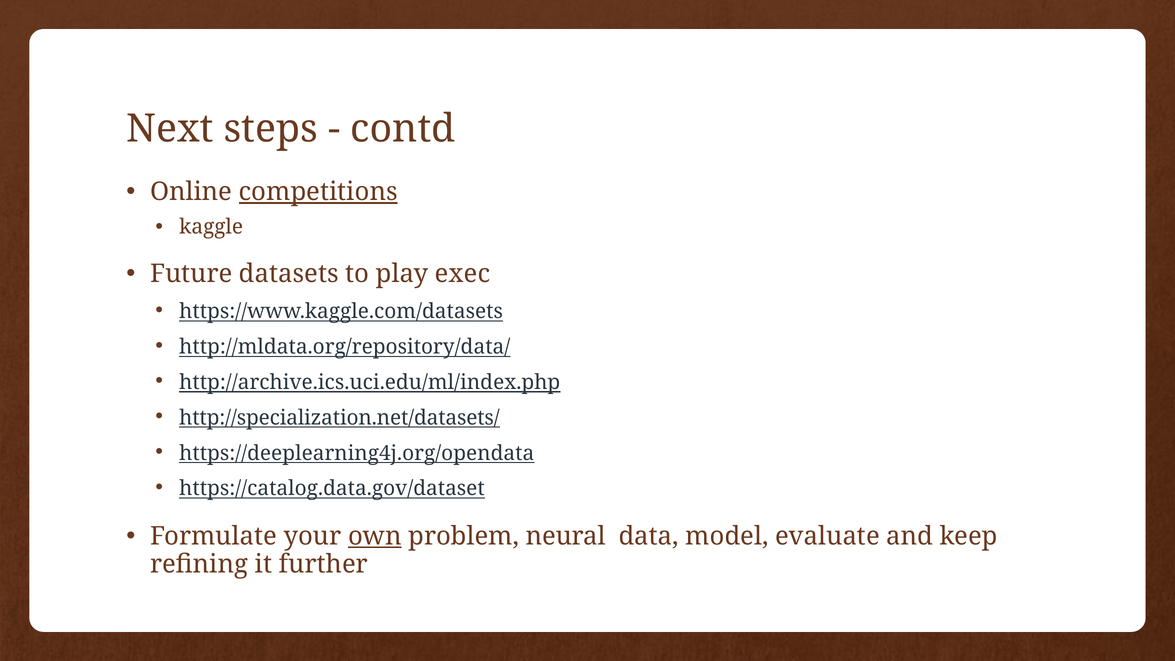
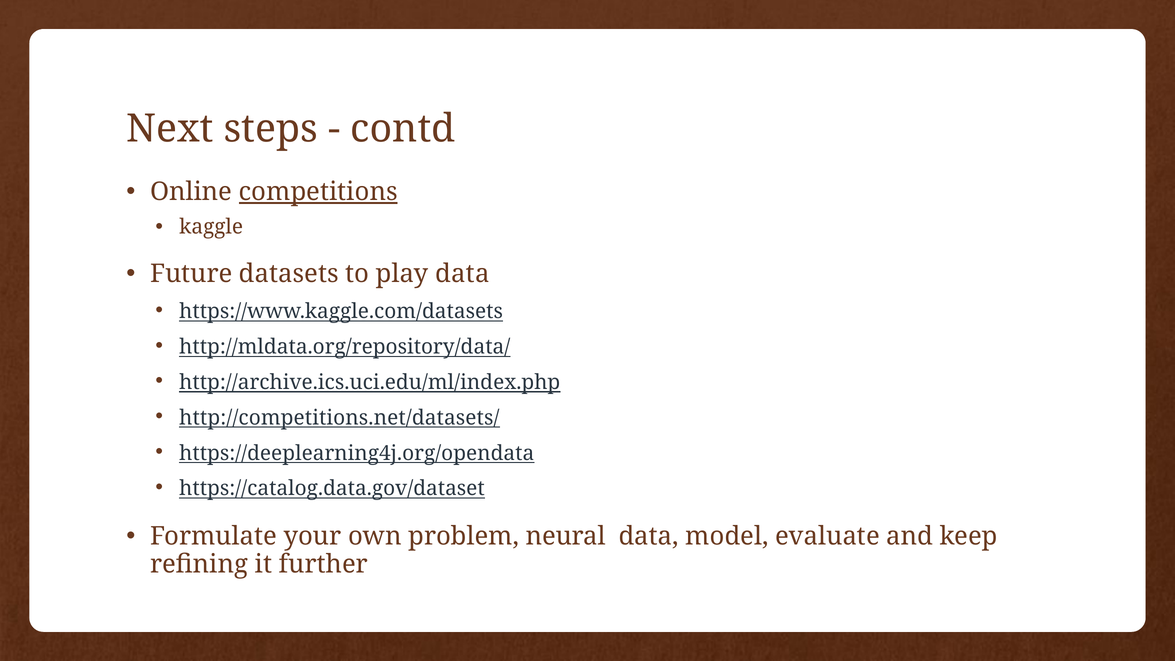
play exec: exec -> data (462, 274)
http://specialization.net/datasets/: http://specialization.net/datasets/ -> http://competitions.net/datasets/ (339, 418)
own underline: present -> none (375, 536)
